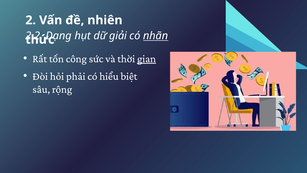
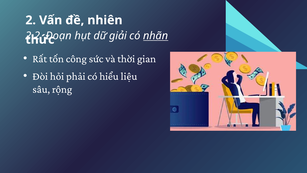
Dạng: Dạng -> Đoạn (59, 36)
gian underline: present -> none (147, 59)
biệt: biệt -> liệu (129, 76)
